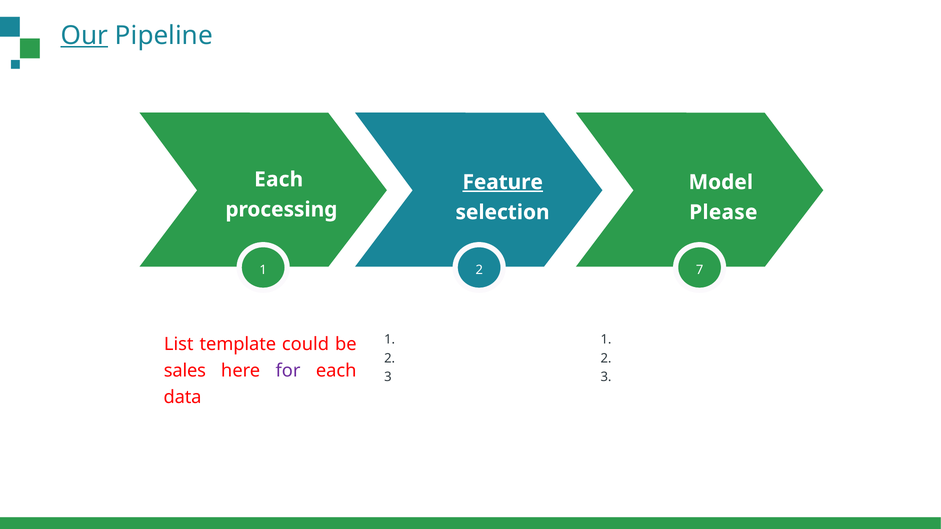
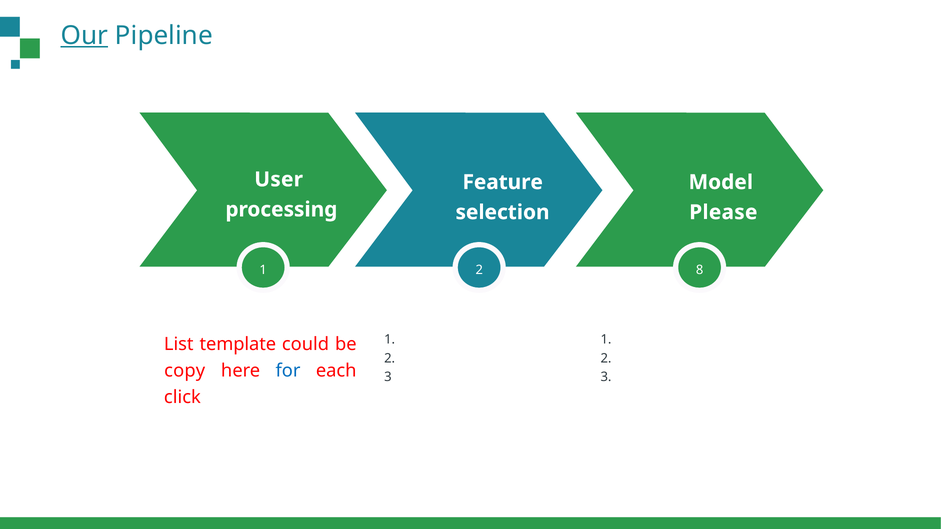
Each: Each -> User (279, 180)
Feature underline: present -> none (503, 182)
7: 7 -> 8 (700, 270)
sales: sales -> copy (185, 371)
for colour: purple -> blue (288, 371)
data: data -> click (182, 397)
